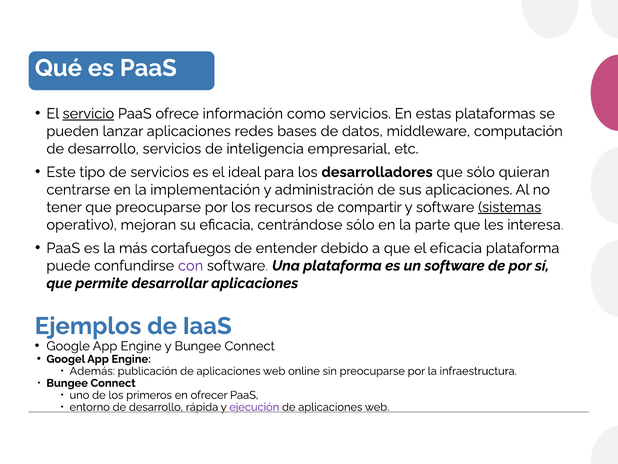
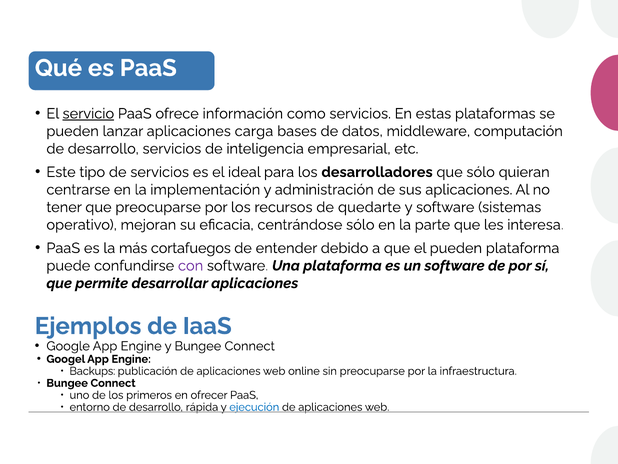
redes: redes -> carga (254, 131)
compartir: compartir -> quedarte (369, 207)
sistemas underline: present -> none (510, 207)
el eficacia: eficacia -> pueden (456, 248)
Además: Además -> Backups (92, 371)
ejecución colour: purple -> blue (254, 407)
